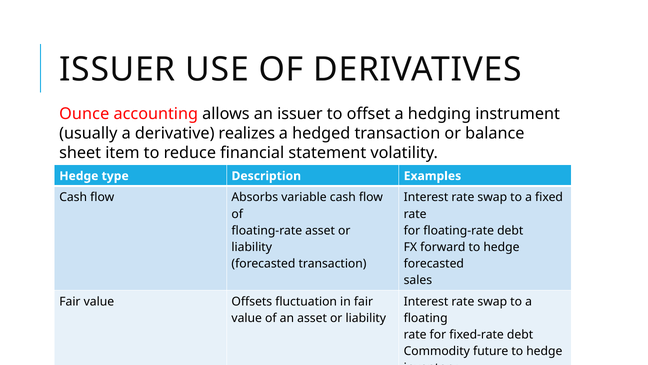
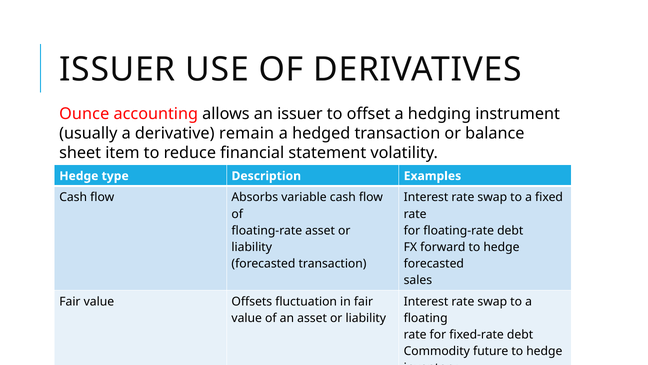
realizes: realizes -> remain (247, 133)
